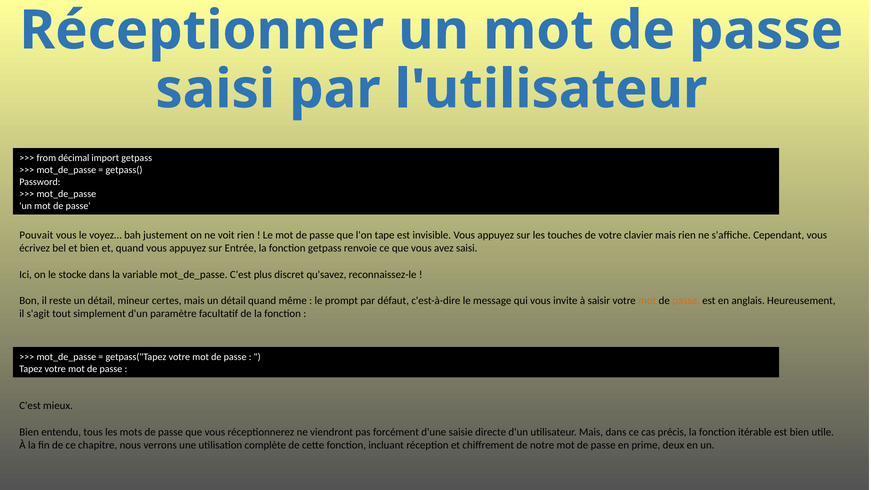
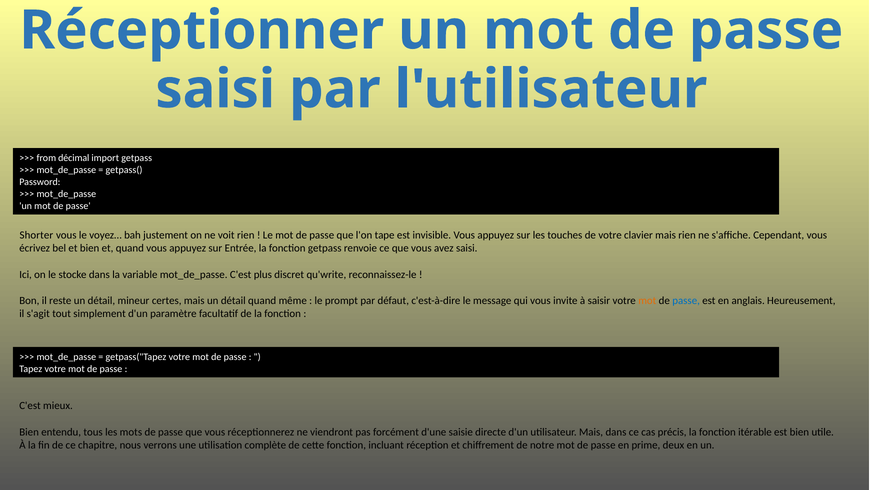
Pouvait: Pouvait -> Shorter (36, 235)
qu'savez: qu'savez -> qu'write (326, 274)
passe colour: orange -> blue (686, 301)
